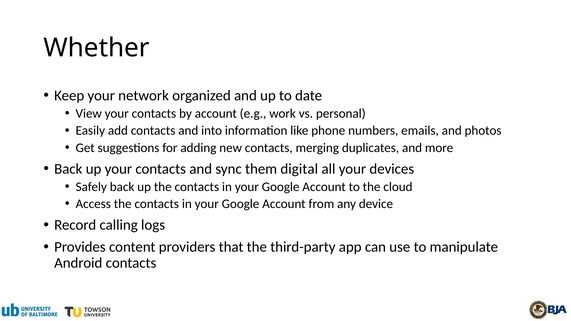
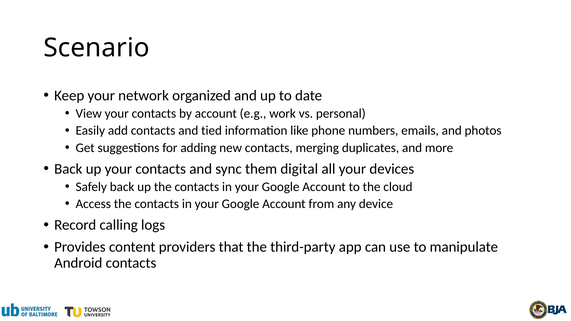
Whether: Whether -> Scenario (97, 48)
into: into -> tied (212, 131)
